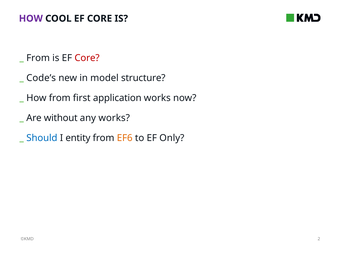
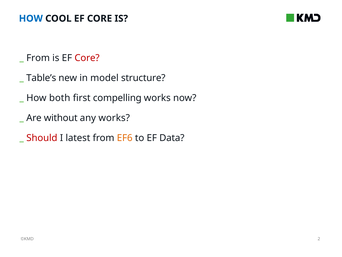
HOW colour: purple -> blue (31, 18)
Code’s: Code’s -> Table’s (41, 78)
How from: from -> both (60, 98)
application: application -> compelling (117, 98)
Should colour: blue -> red (42, 138)
entity: entity -> latest (78, 138)
Only: Only -> Data (172, 138)
